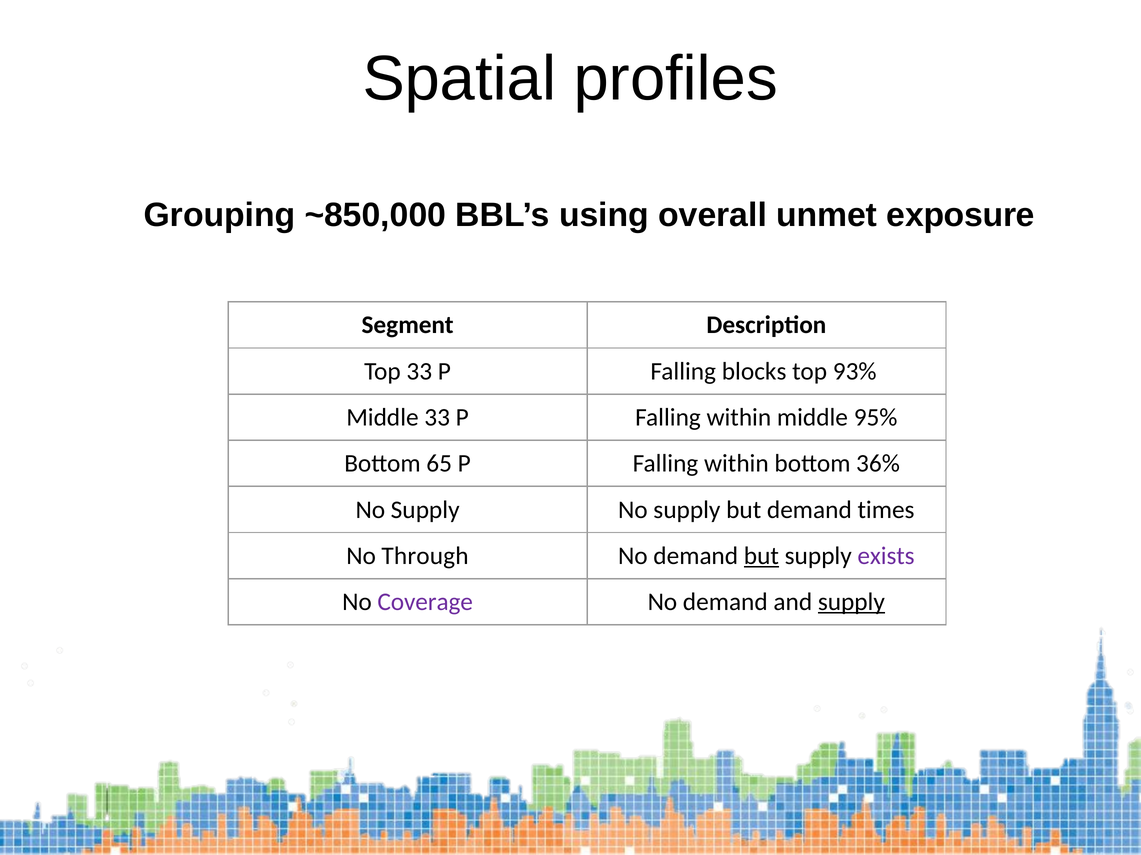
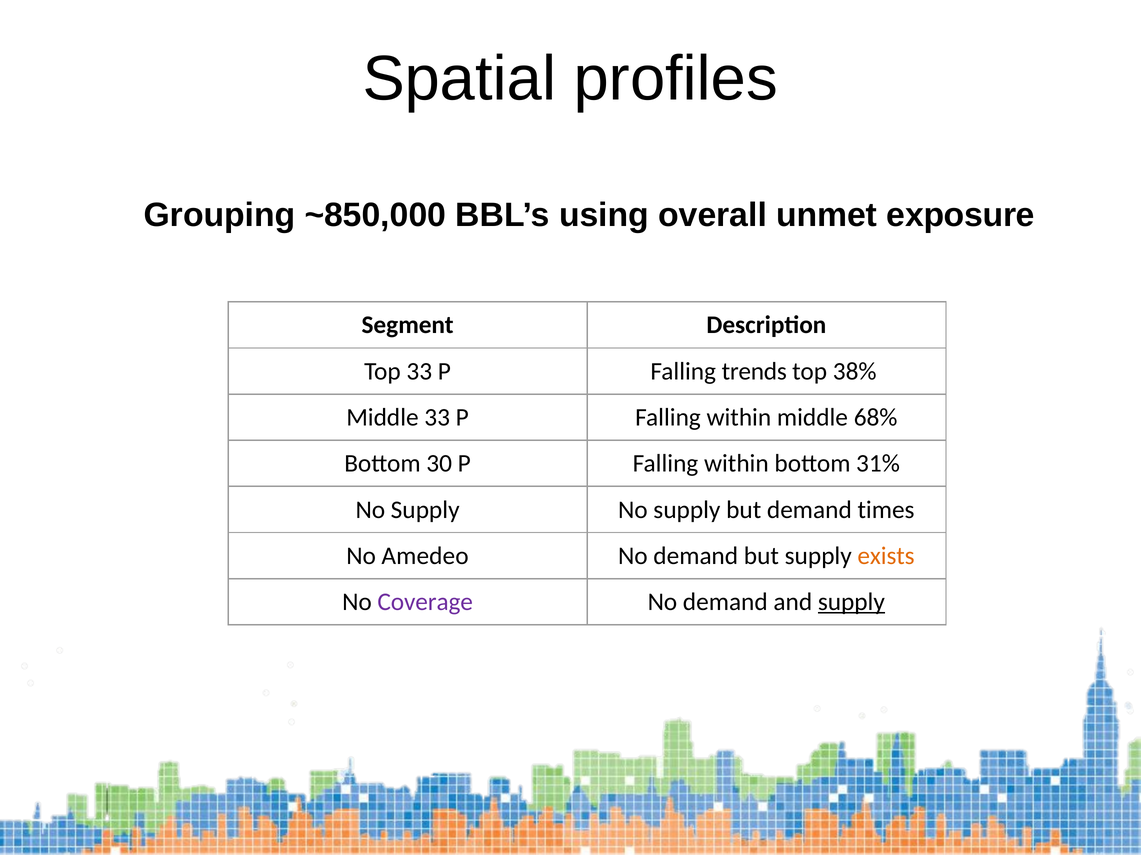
blocks: blocks -> trends (754, 372)
93%: 93% -> 38% (855, 372)
95%: 95% -> 68% (876, 418)
65: 65 -> 30 (439, 464)
36%: 36% -> 31% (878, 464)
Through: Through -> Amedeo (425, 556)
but underline: present -> none (761, 556)
exists colour: purple -> orange (886, 556)
